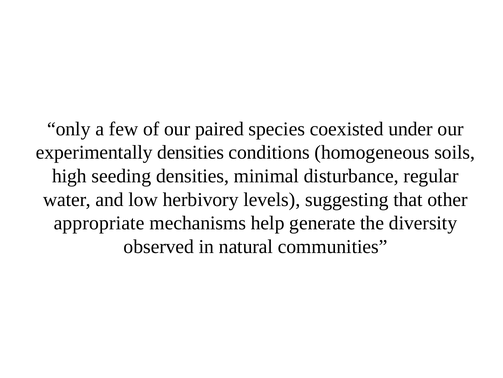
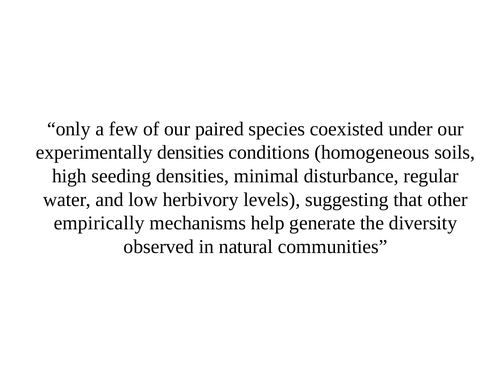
appropriate: appropriate -> empirically (99, 223)
